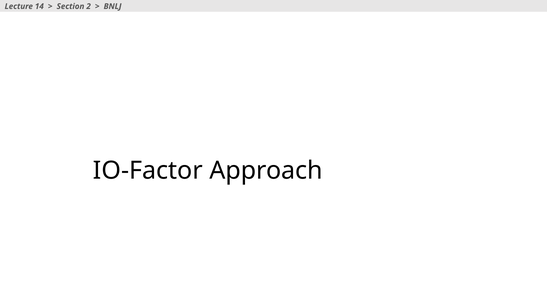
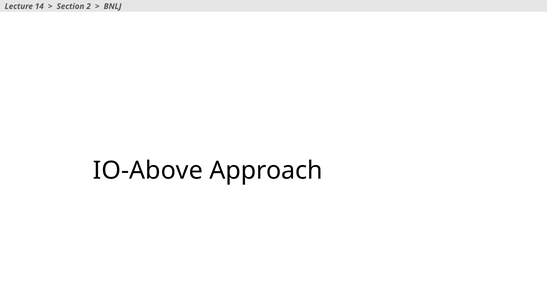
IO-Factor: IO-Factor -> IO-Above (148, 170)
